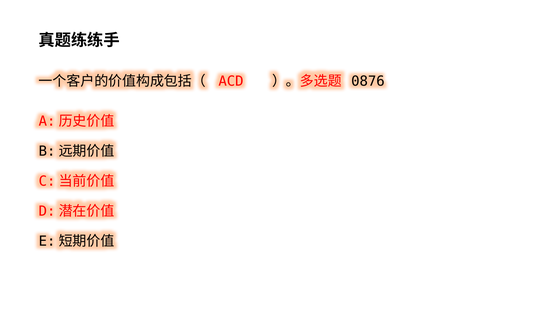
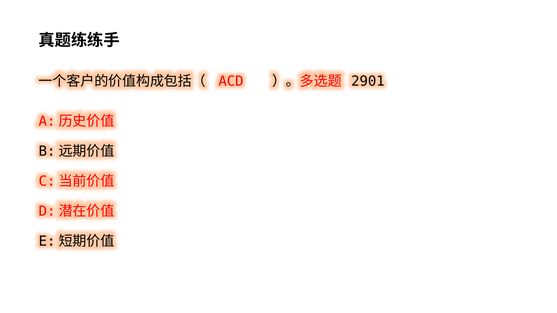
0876: 0876 -> 2901 (368, 81)
